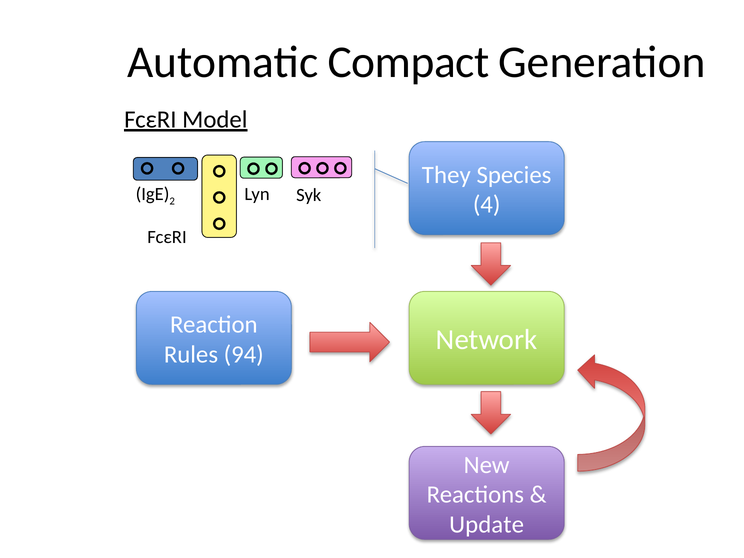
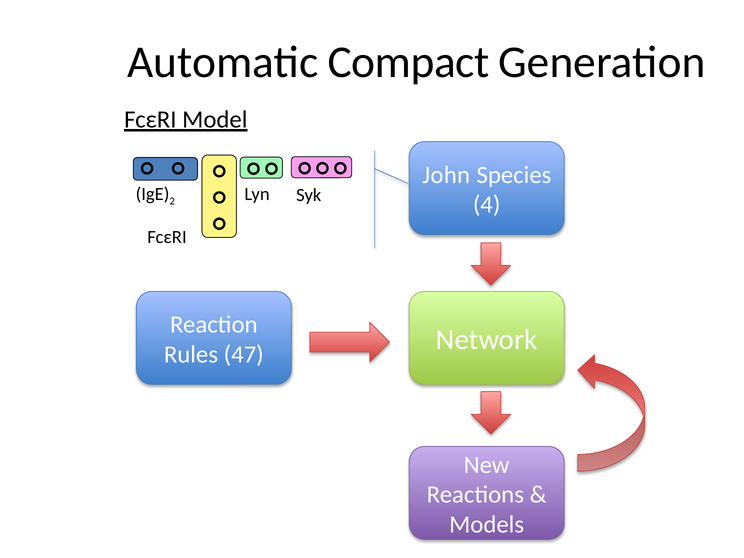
They: They -> John (446, 175)
94: 94 -> 47 (244, 354)
Update: Update -> Models (487, 524)
